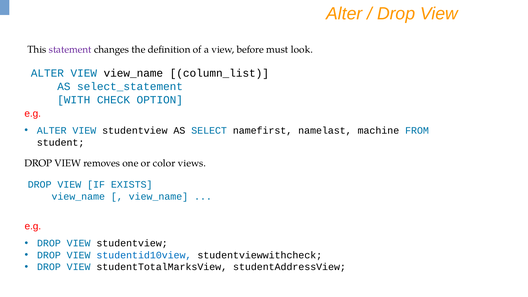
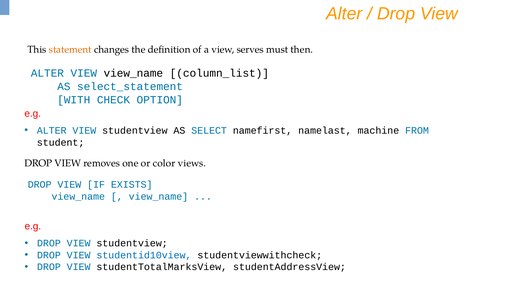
statement colour: purple -> orange (70, 49)
before: before -> serves (250, 49)
look: look -> then (302, 49)
